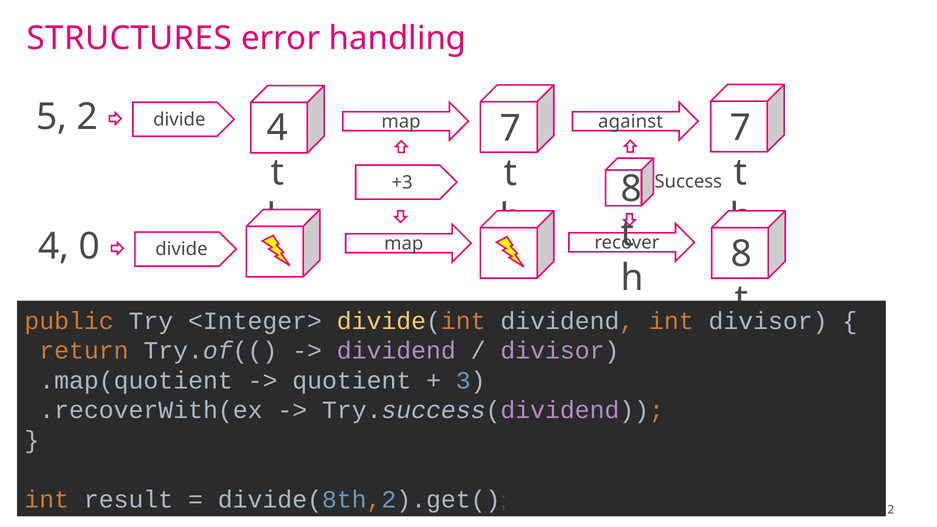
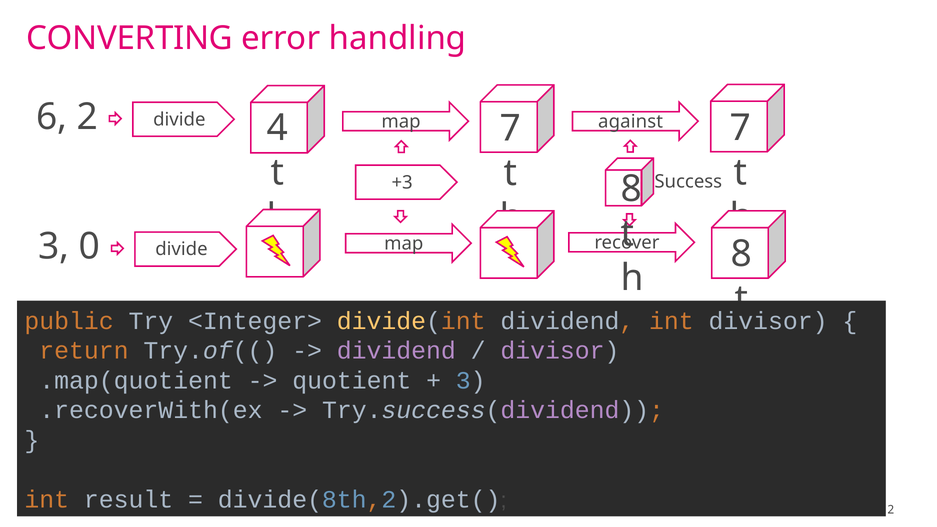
STRUCTURES: STRUCTURES -> CONVERTING (130, 38)
5: 5 -> 6 (52, 117)
4: 4 -> 3 (54, 247)
